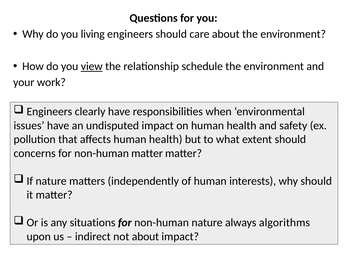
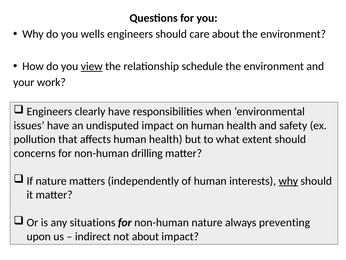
living: living -> wells (93, 34)
non-human matter: matter -> drilling (147, 153)
why underline: none -> present (288, 181)
algorithms: algorithms -> preventing (285, 222)
